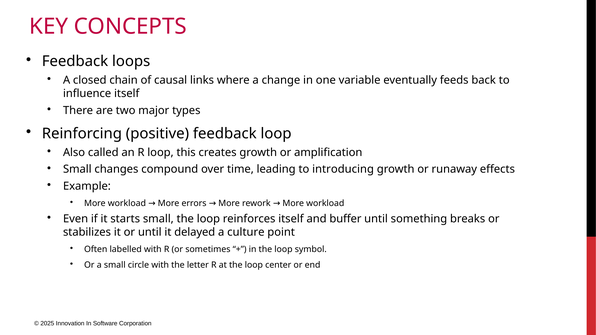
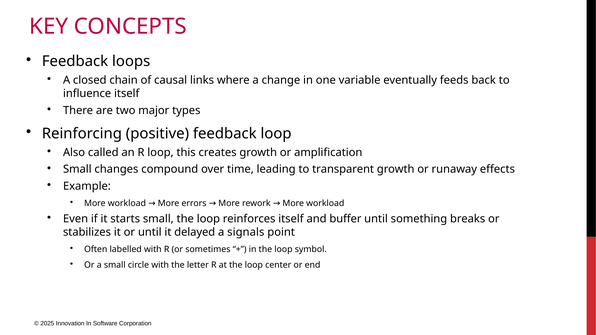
introducing: introducing -> transparent (343, 169)
culture: culture -> signals (246, 232)
